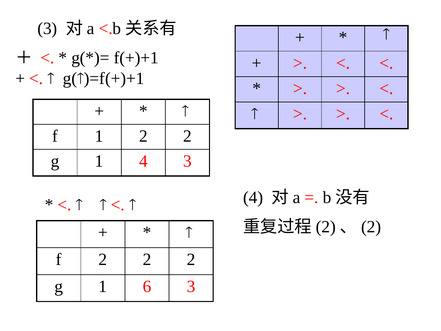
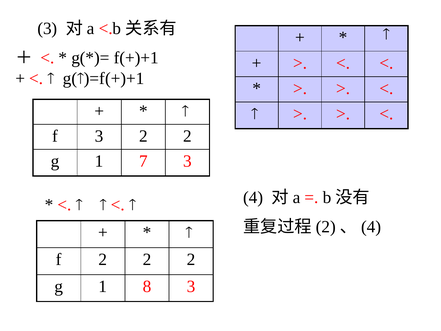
f 1: 1 -> 3 (99, 136)
1 4: 4 -> 7 (143, 161)
2: 2 -> 4 (371, 227)
6: 6 -> 8 (147, 286)
